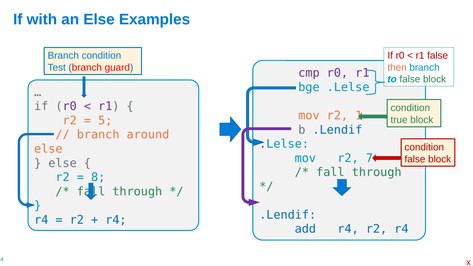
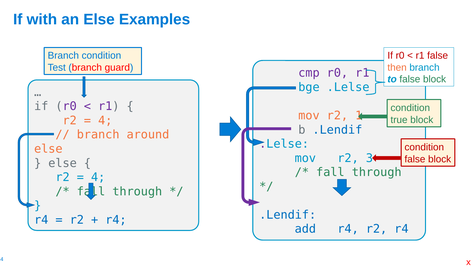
5: 5 -> 4 (105, 121)
7: 7 -> 3 (369, 158)
8: 8 -> 4 (98, 177)
